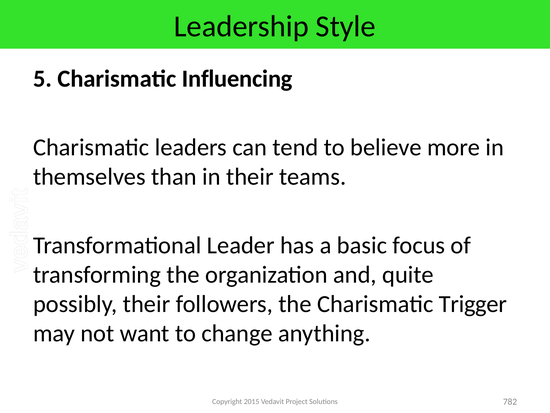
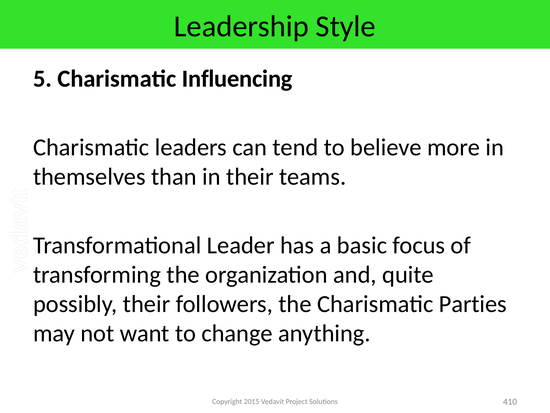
Trigger: Trigger -> Parties (473, 304)
782: 782 -> 410 (510, 401)
